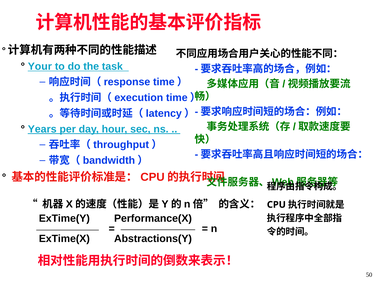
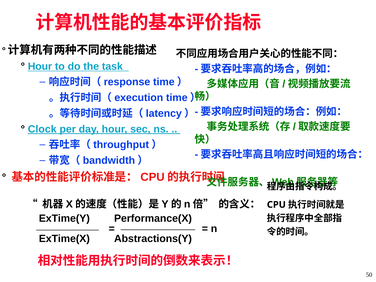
Your: Your -> Hour (40, 66)
Years: Years -> Clock (42, 129)
